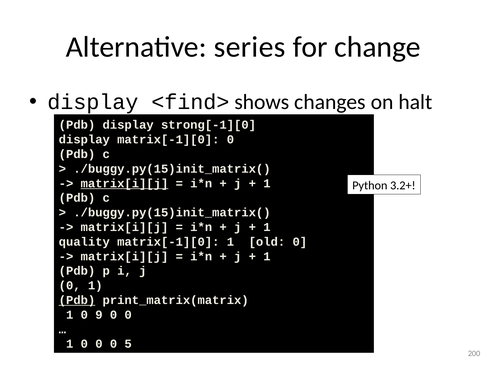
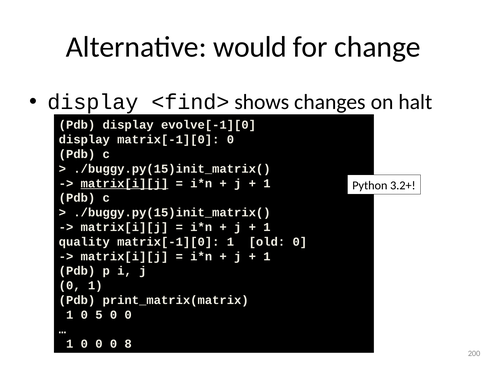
series: series -> would (250, 47)
strong[-1][0: strong[-1][0 -> evolve[-1][0 (208, 125)
Pdb underline: present -> none (77, 300)
9: 9 -> 5 (99, 315)
5: 5 -> 8 (128, 344)
